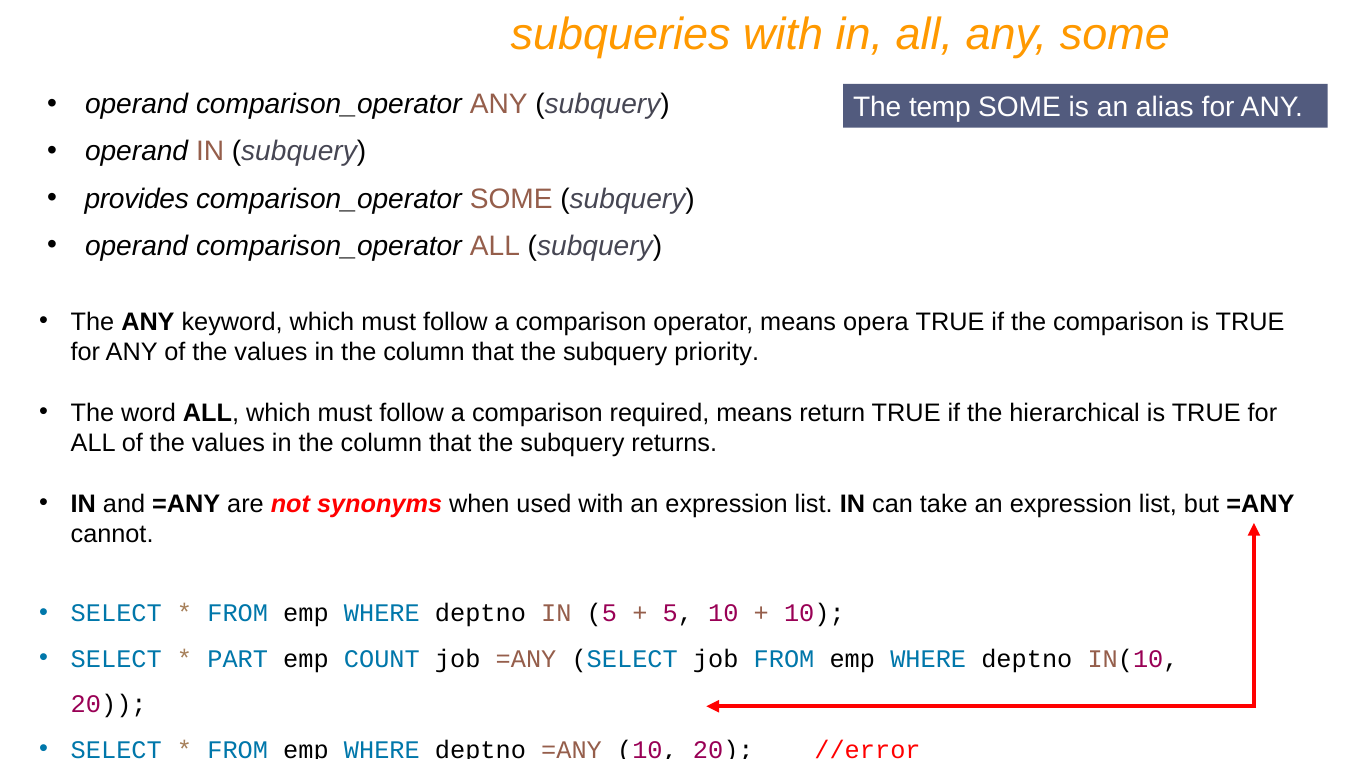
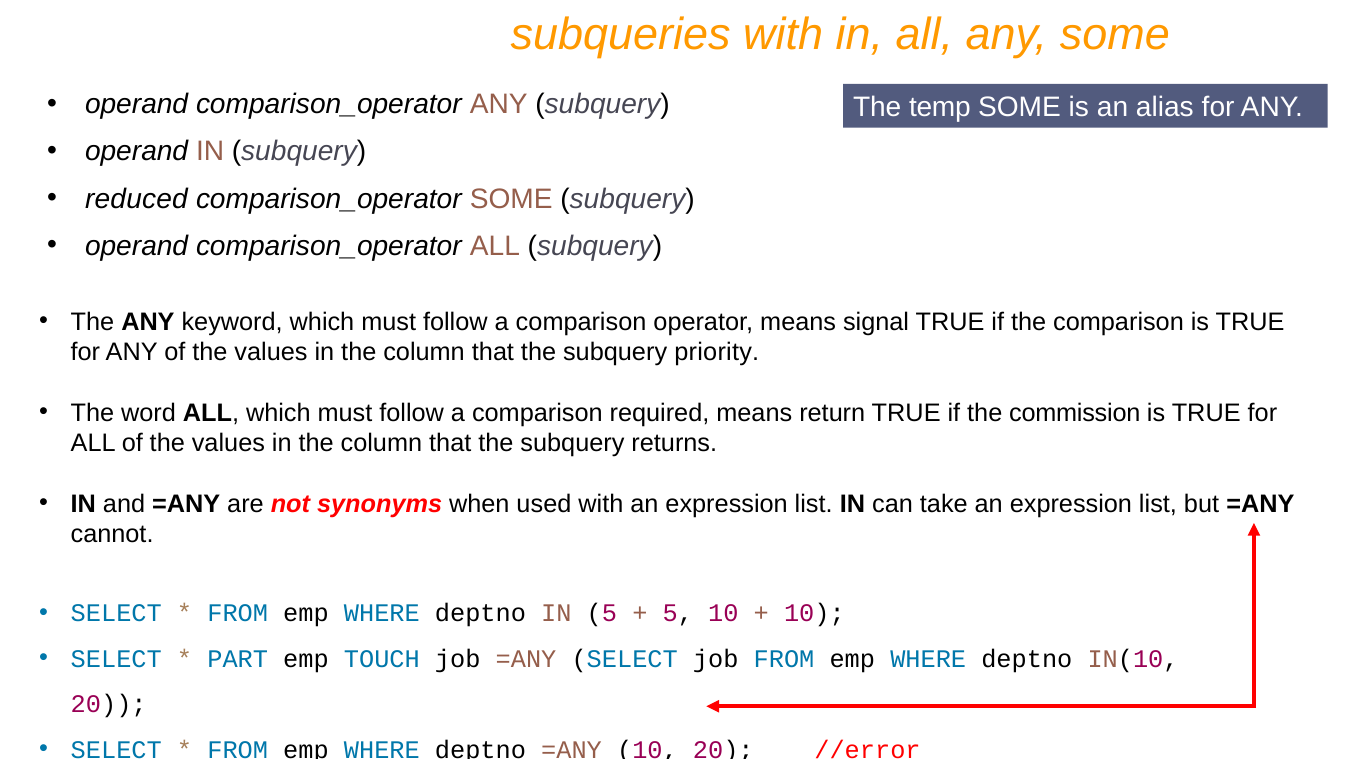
provides: provides -> reduced (136, 199)
opera: opera -> signal (876, 322)
hierarchical: hierarchical -> commission (1075, 413)
COUNT: COUNT -> TOUCH (382, 658)
